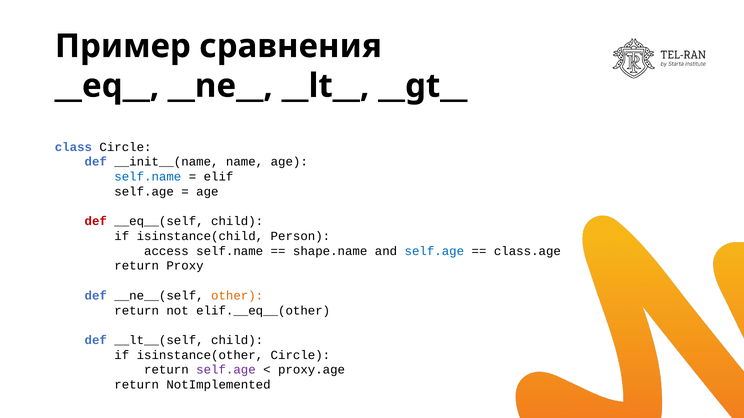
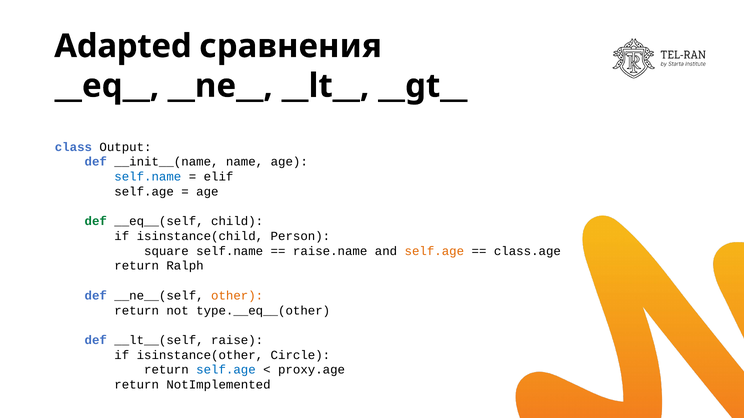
Пример: Пример -> Adapted (123, 46)
class Circle: Circle -> Output (125, 147)
def colour: red -> green (96, 222)
access: access -> square (166, 251)
shape.name: shape.name -> raise.name (330, 251)
self.age colour: blue -> orange (434, 251)
Proxy: Proxy -> Ralph (185, 266)
elif.__eq__(other: elif.__eq__(other -> type.__eq__(other (263, 311)
__lt__(self child: child -> raise (237, 341)
self.age colour: purple -> blue (226, 370)
